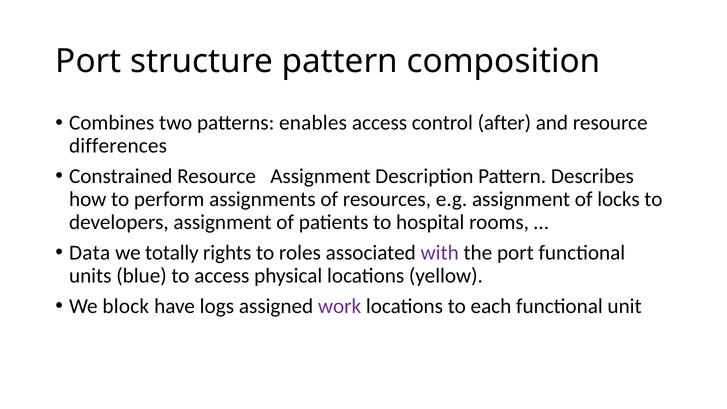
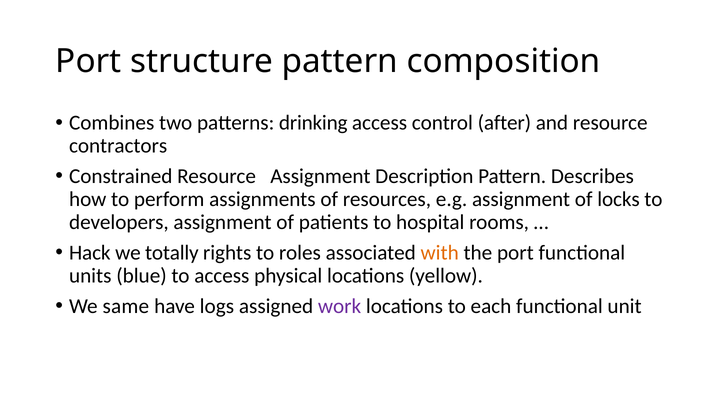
enables: enables -> drinking (313, 123)
differences: differences -> contractors (118, 146)
Data: Data -> Hack (90, 253)
with colour: purple -> orange (440, 253)
block: block -> same (126, 306)
